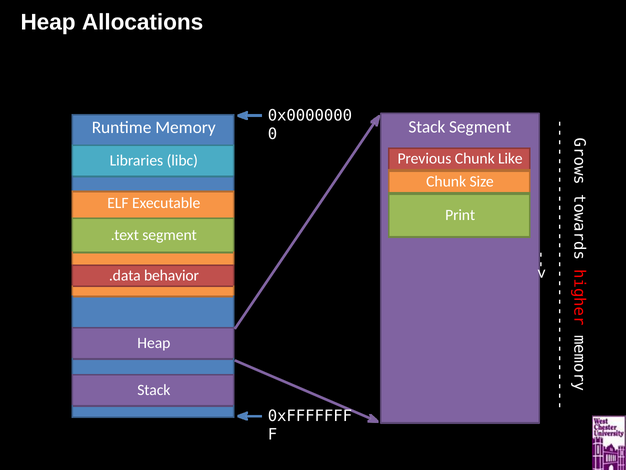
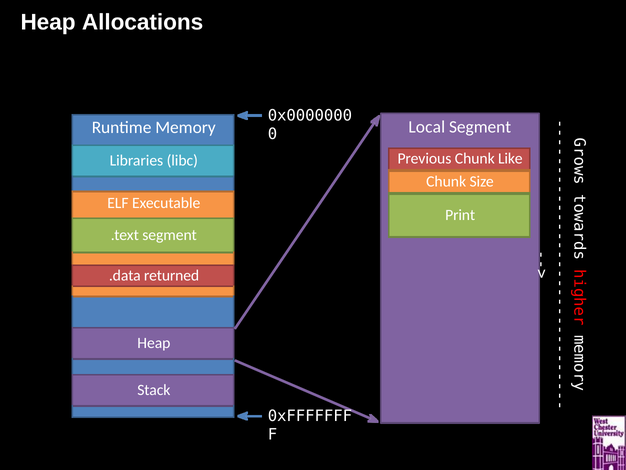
Stack: Stack -> Local (427, 127)
behavior: behavior -> returned (172, 275)
